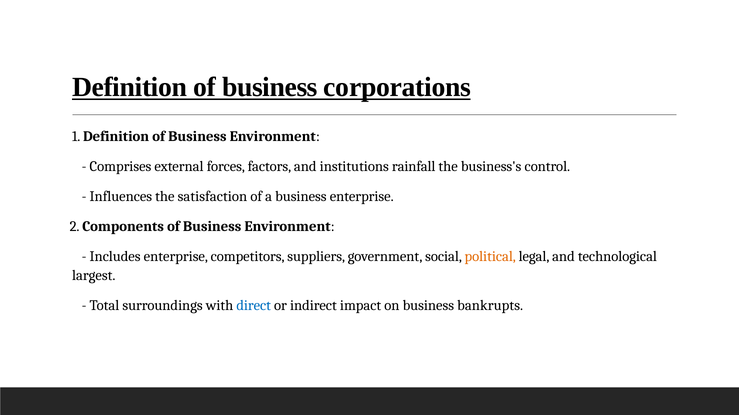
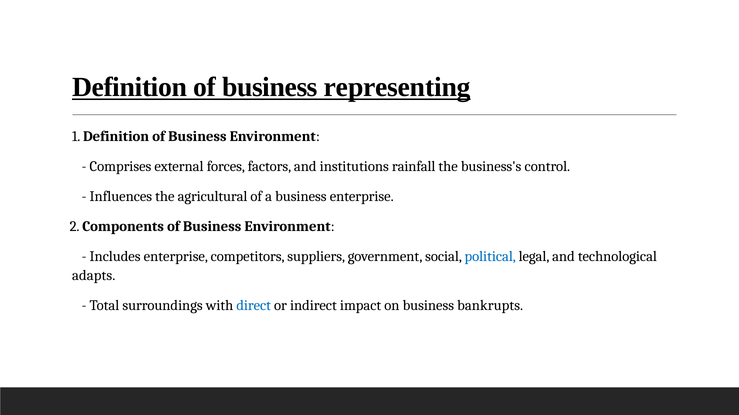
corporations: corporations -> representing (397, 87)
satisfaction: satisfaction -> agricultural (213, 197)
political colour: orange -> blue (490, 257)
largest: largest -> adapts (94, 276)
